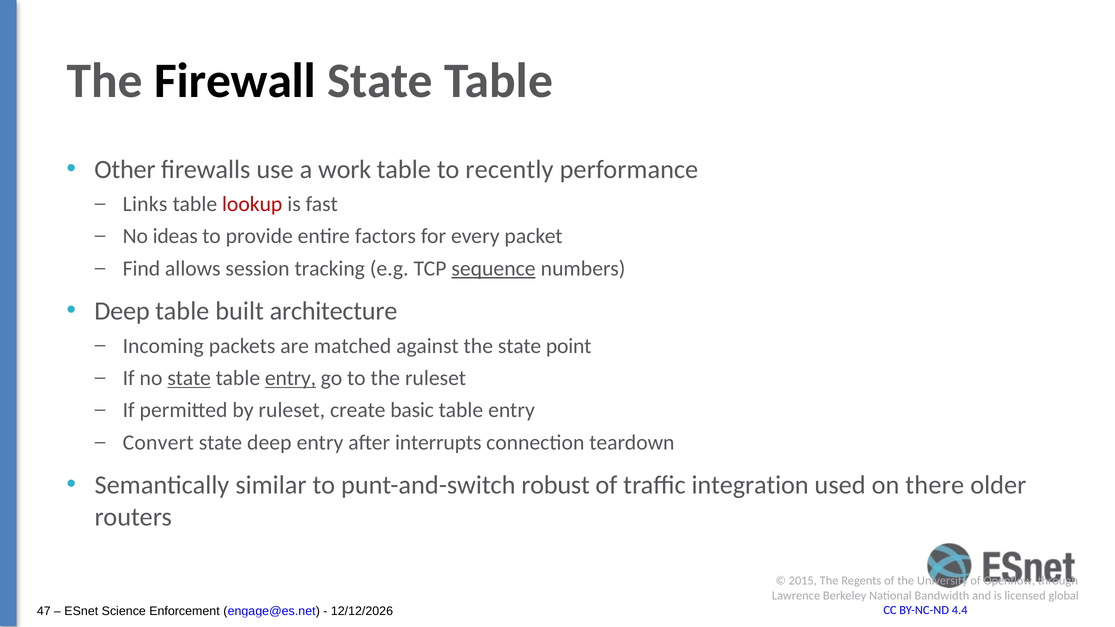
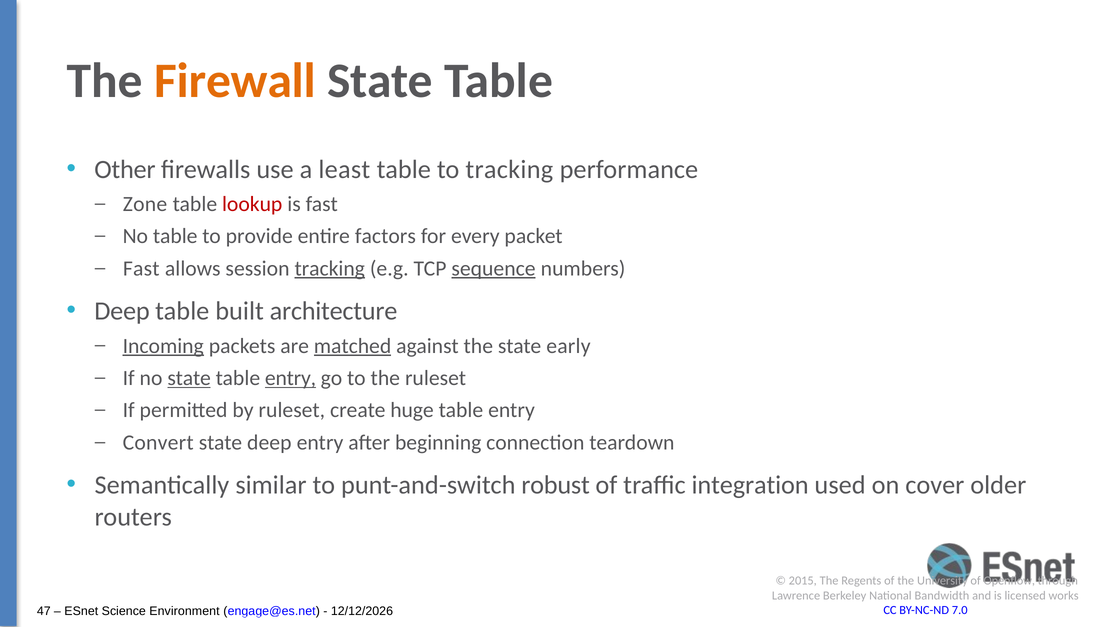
Firewall colour: black -> orange (235, 81)
work: work -> least (344, 169)
to recently: recently -> tracking (509, 169)
Links: Links -> Zone (145, 204)
No ideas: ideas -> table (175, 236)
Find: Find -> Fast (141, 269)
tracking underline: none -> present (330, 269)
Incoming underline: none -> present (163, 346)
matched underline: none -> present (353, 346)
point: point -> early (568, 346)
basic: basic -> huge (412, 410)
interrupts: interrupts -> beginning (438, 443)
there: there -> cover (935, 485)
global: global -> works (1064, 596)
4.4: 4.4 -> 7.0 (960, 611)
Enforcement: Enforcement -> Environment (184, 611)
